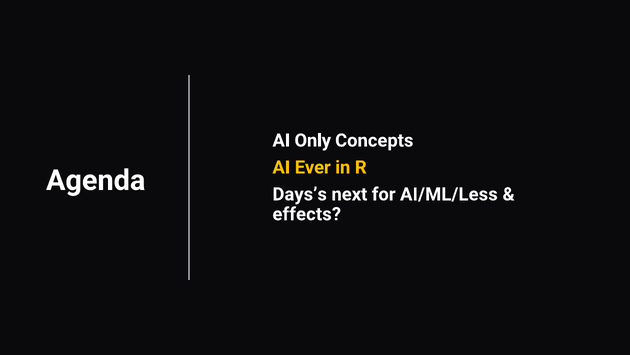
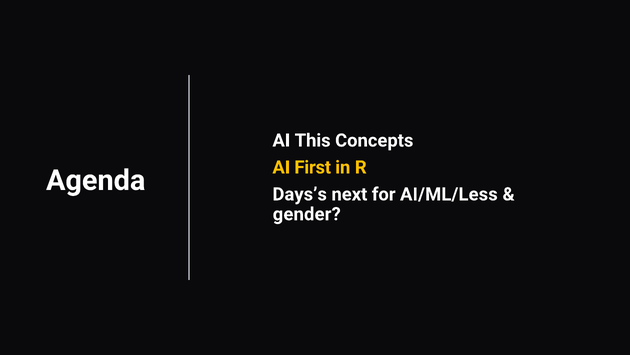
Only: Only -> This (313, 140)
Ever: Ever -> First (313, 167)
effects: effects -> gender (307, 214)
